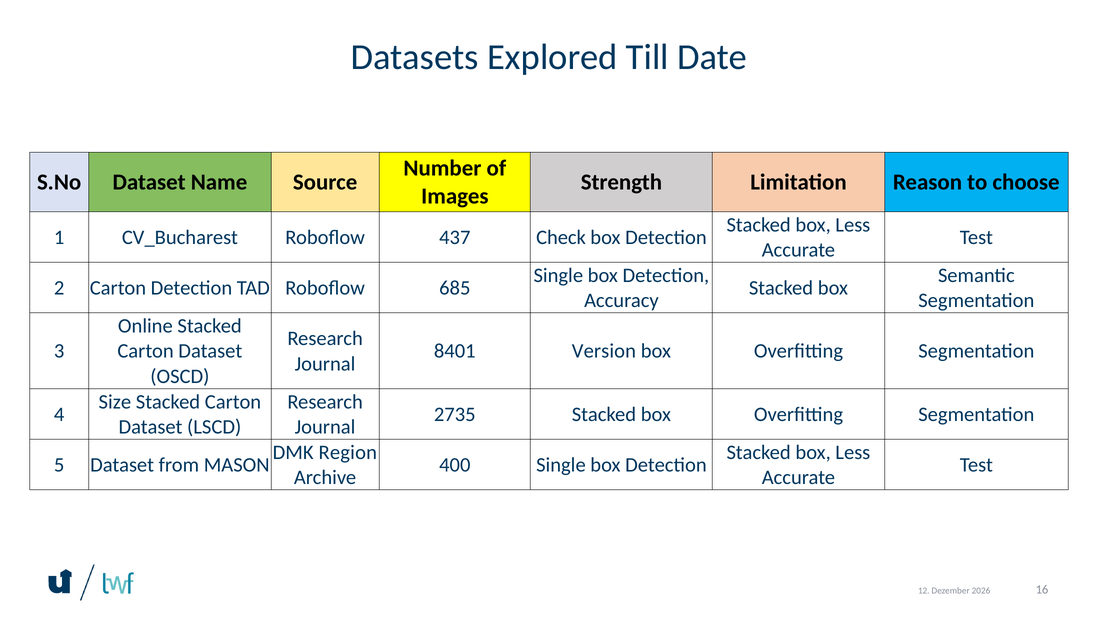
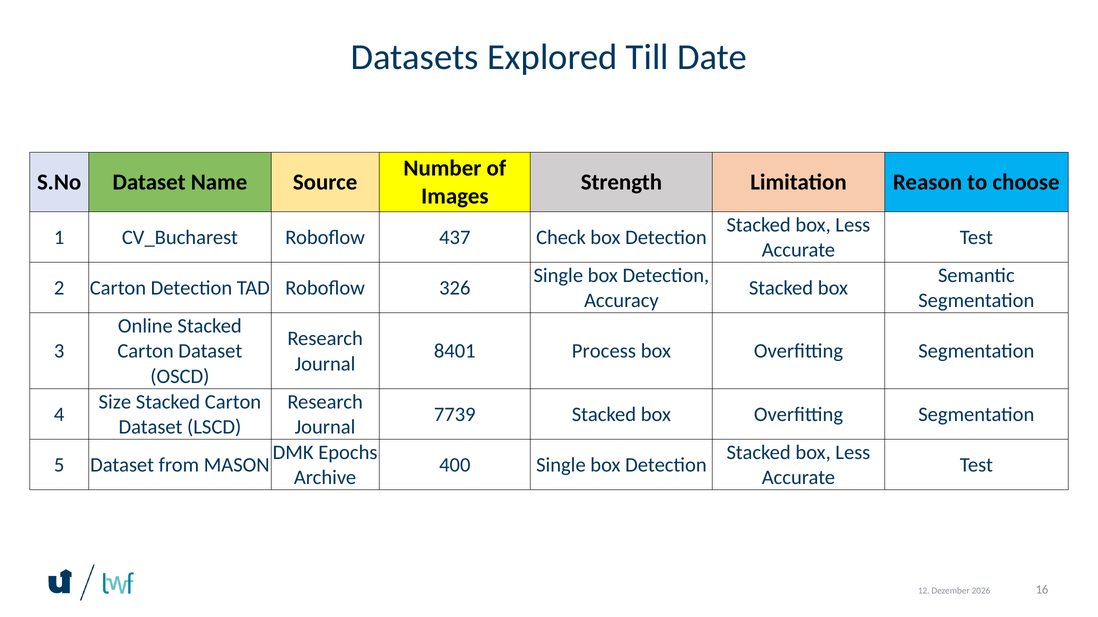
685: 685 -> 326 (455, 288)
Version: Version -> Process (604, 352)
2735: 2735 -> 7739 (455, 415)
Region: Region -> Epochs (348, 453)
